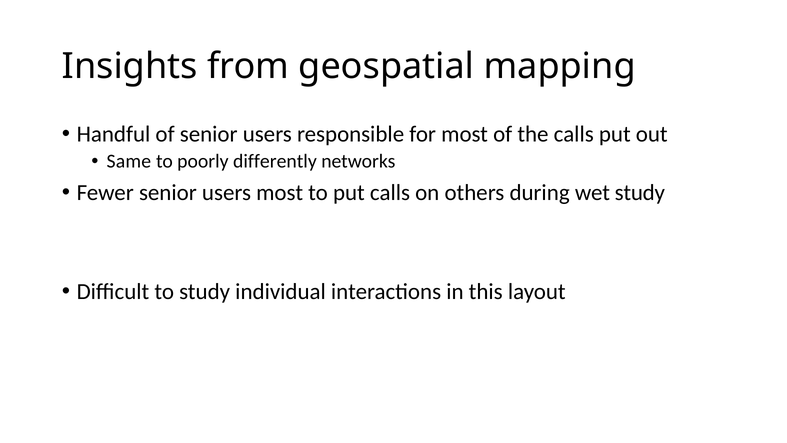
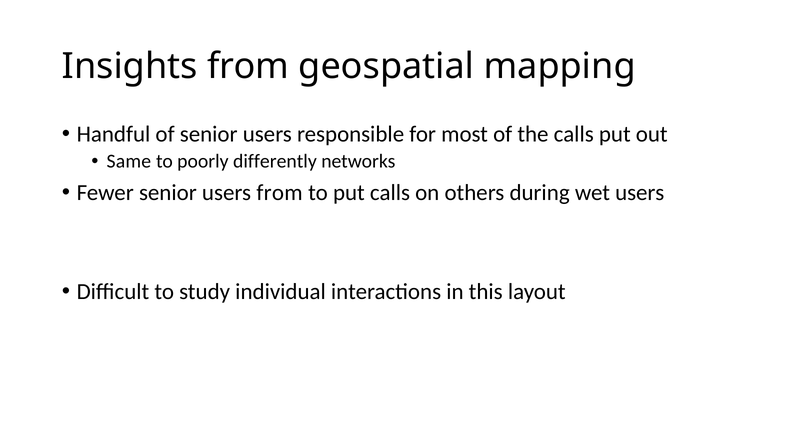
users most: most -> from (280, 192)
wet study: study -> users (640, 192)
